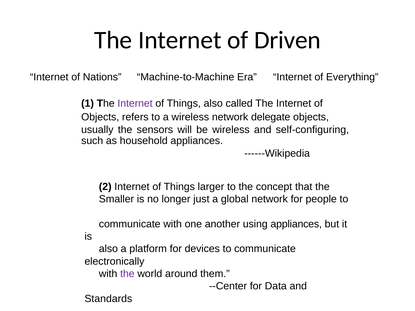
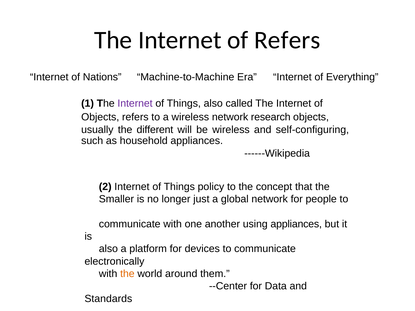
of Driven: Driven -> Refers (287, 40)
delegate: delegate -> research (271, 117)
sensors: sensors -> different (155, 130)
larger: larger -> policy (211, 187)
the colour: purple -> orange (127, 274)
